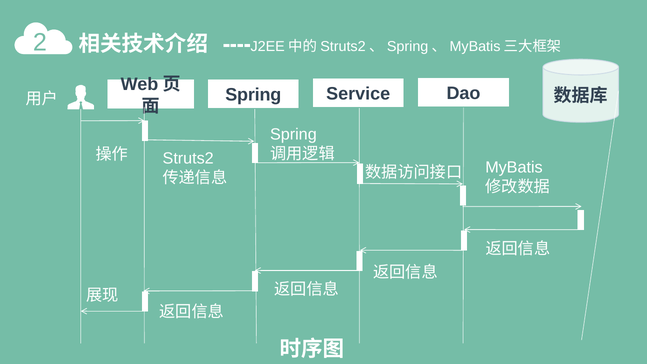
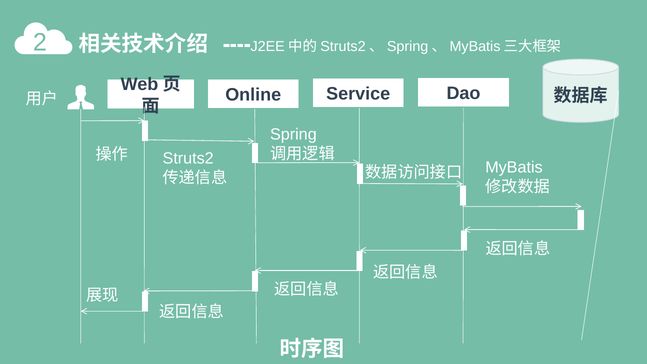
Spring: Spring -> Online (253, 95)
